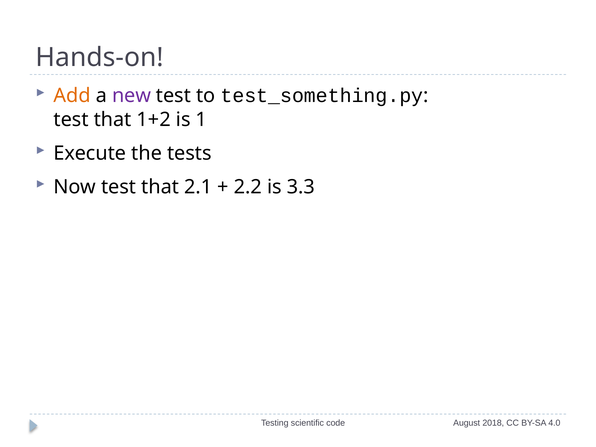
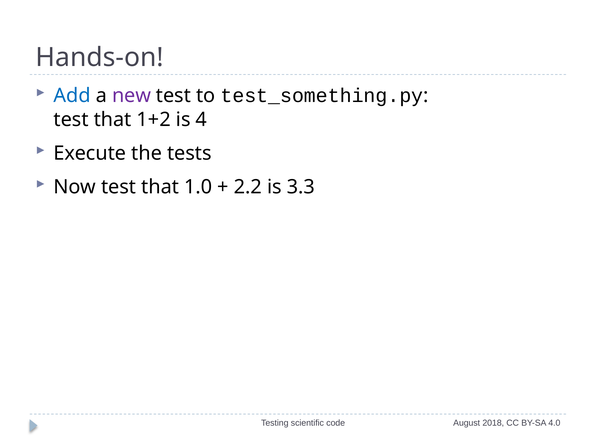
Add colour: orange -> blue (72, 96)
1: 1 -> 4 (201, 120)
2.1: 2.1 -> 1.0 (198, 187)
